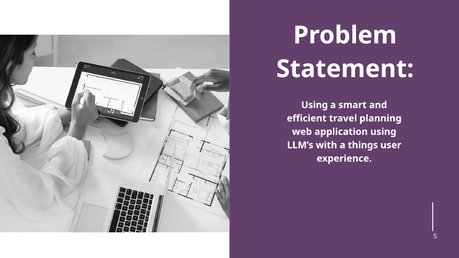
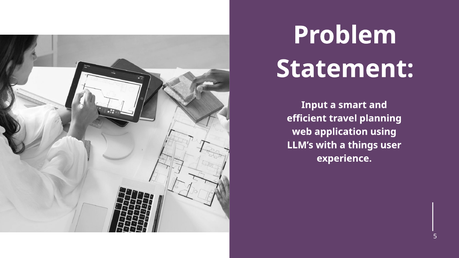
Using: Using -> Input (314, 105)
